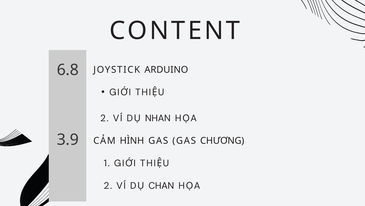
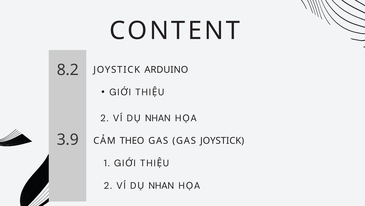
6.8: 6.8 -> 8.2 (68, 70)
HÌNH: HÌNH -> THEO (132, 140)
GAS CHƯƠNG: CHƯƠNG -> JOYSTICK (222, 140)
CHAN: CHAN -> NHAN (161, 185)
